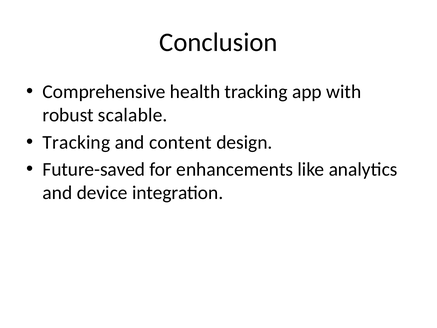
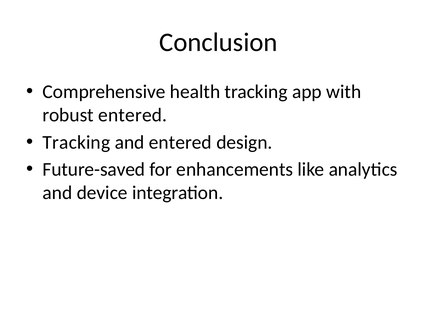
robust scalable: scalable -> entered (133, 115)
and content: content -> entered (180, 142)
